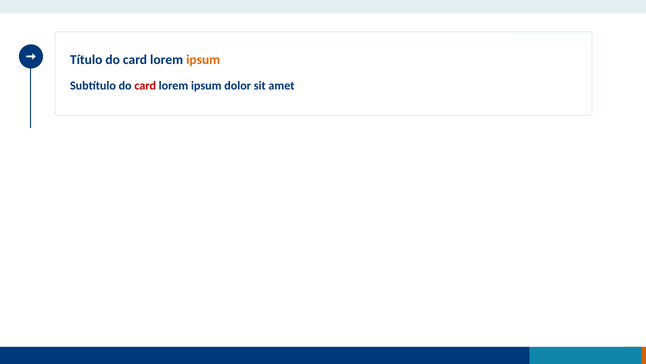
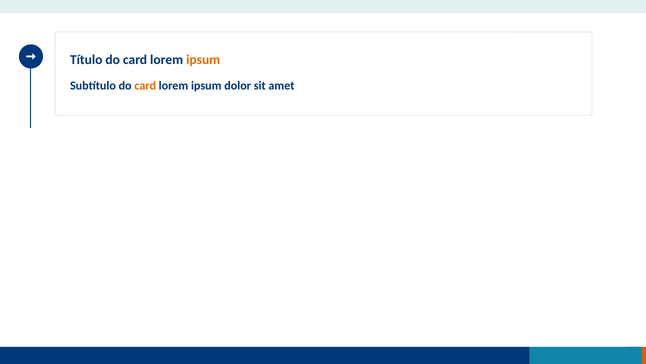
card colour: red -> orange (145, 85)
